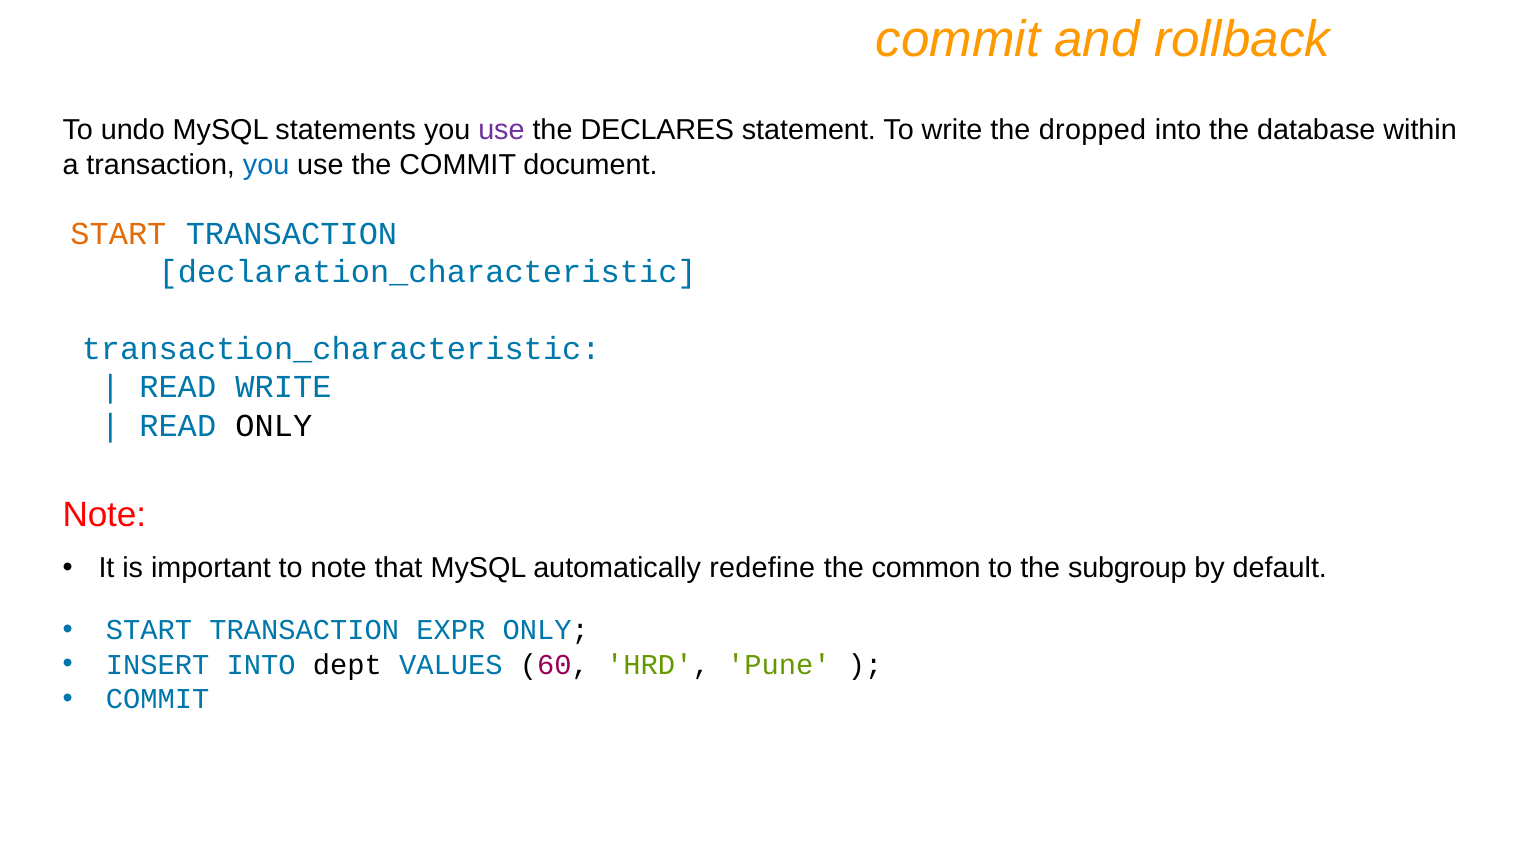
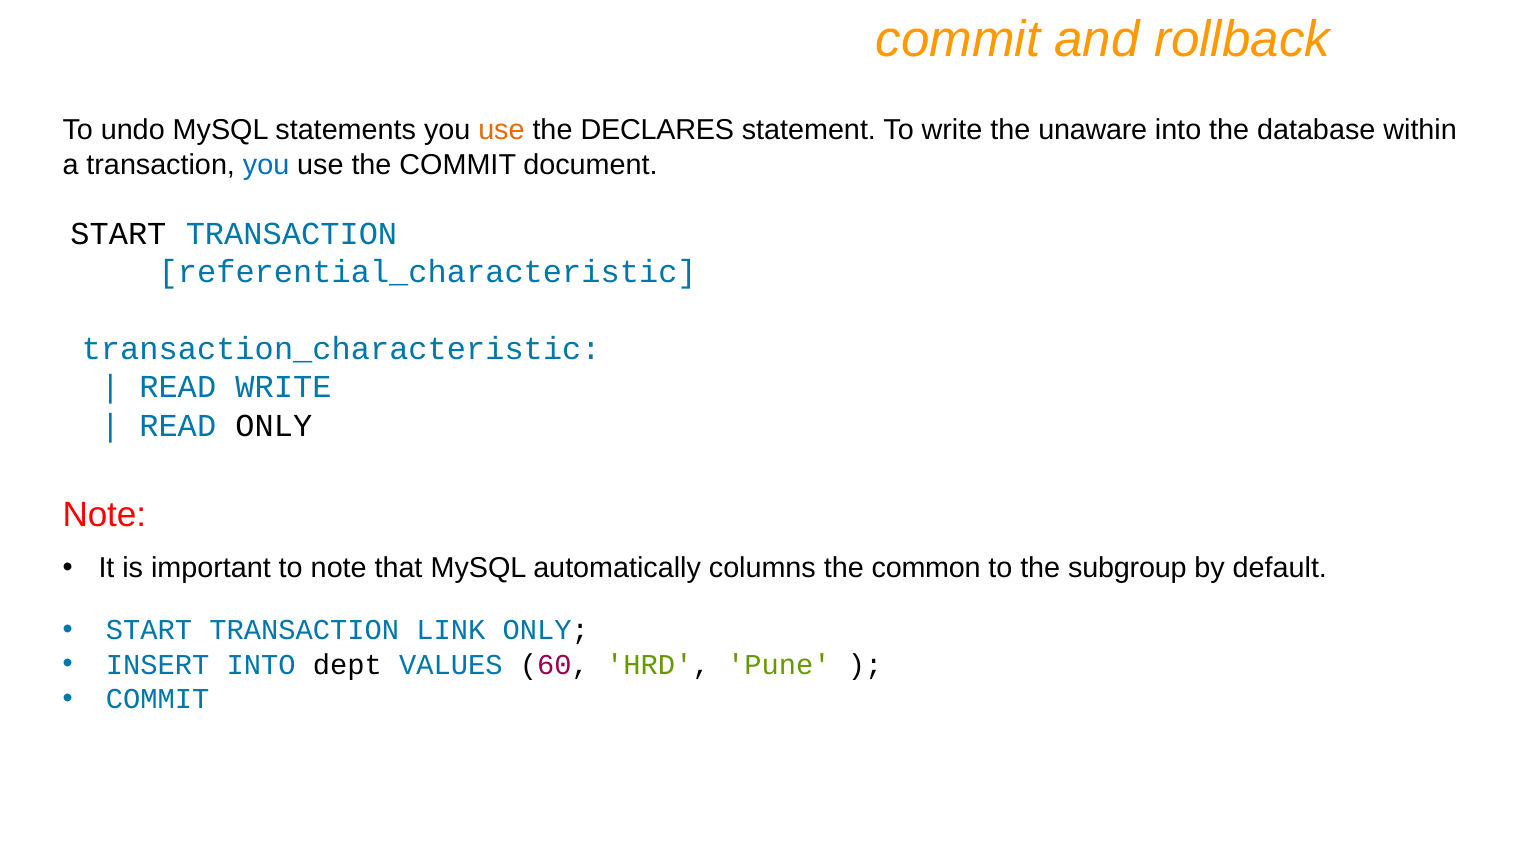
use colour: purple -> orange (501, 130)
dropped: dropped -> unaware (1093, 130)
START colour: orange -> black (118, 234)
declaration_characteristic: declaration_characteristic -> referential_characteristic (428, 272)
redefine: redefine -> columns (762, 568)
EXPR: EXPR -> LINK (451, 630)
